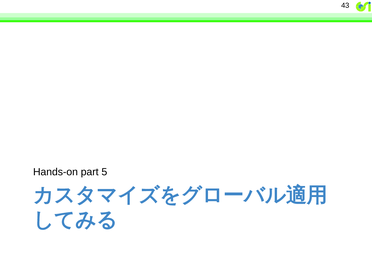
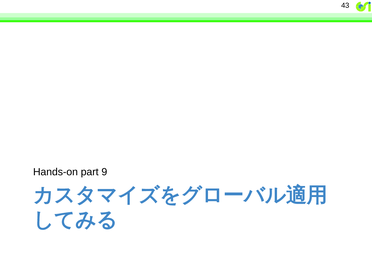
5: 5 -> 9 (104, 172)
